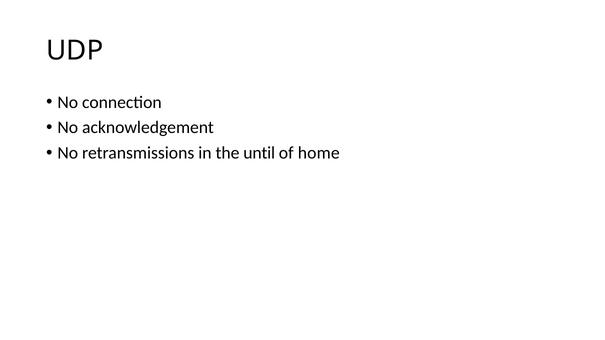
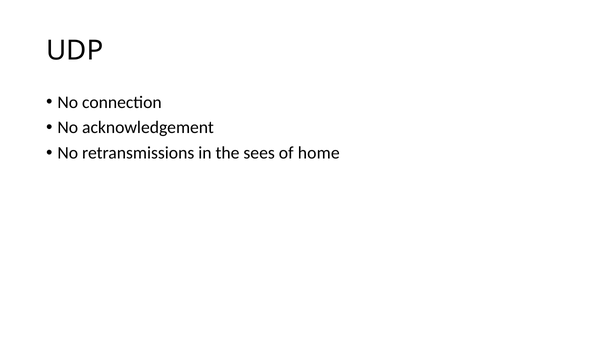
until: until -> sees (259, 153)
